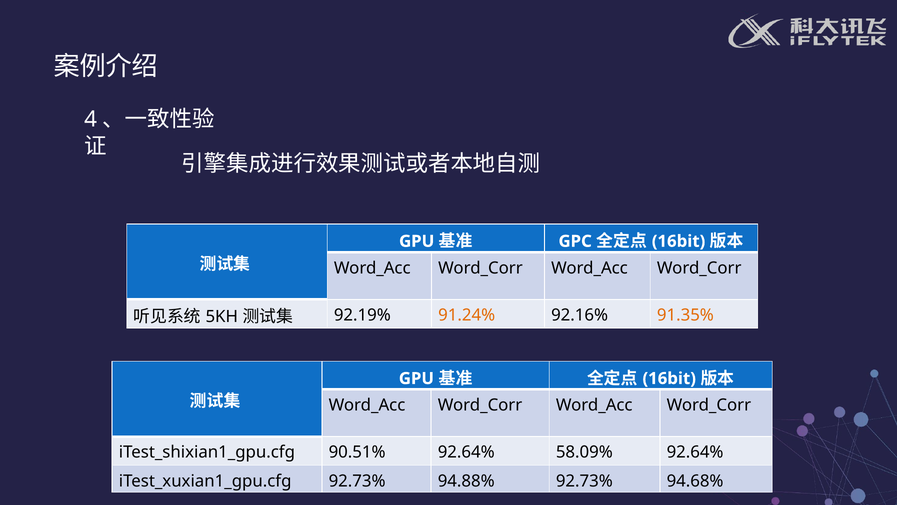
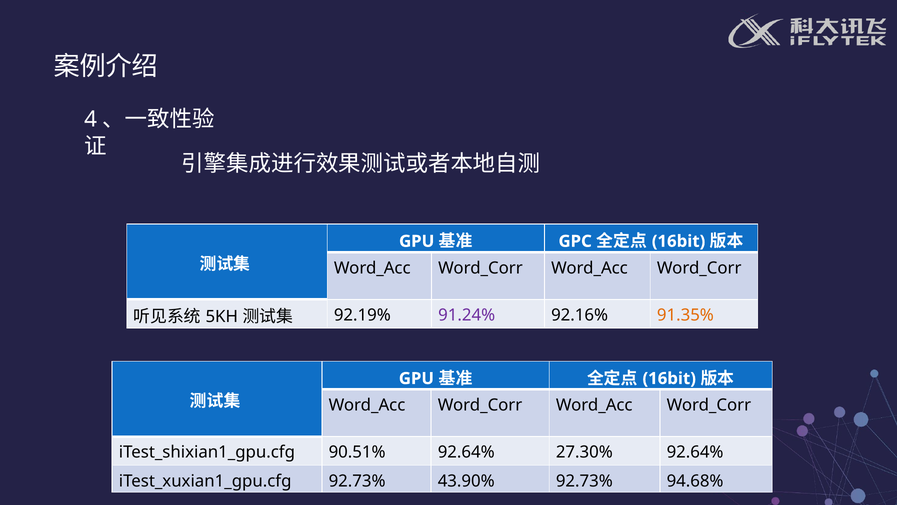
91.24% colour: orange -> purple (467, 315)
58.09%: 58.09% -> 27.30% (584, 452)
94.88%: 94.88% -> 43.90% (466, 481)
